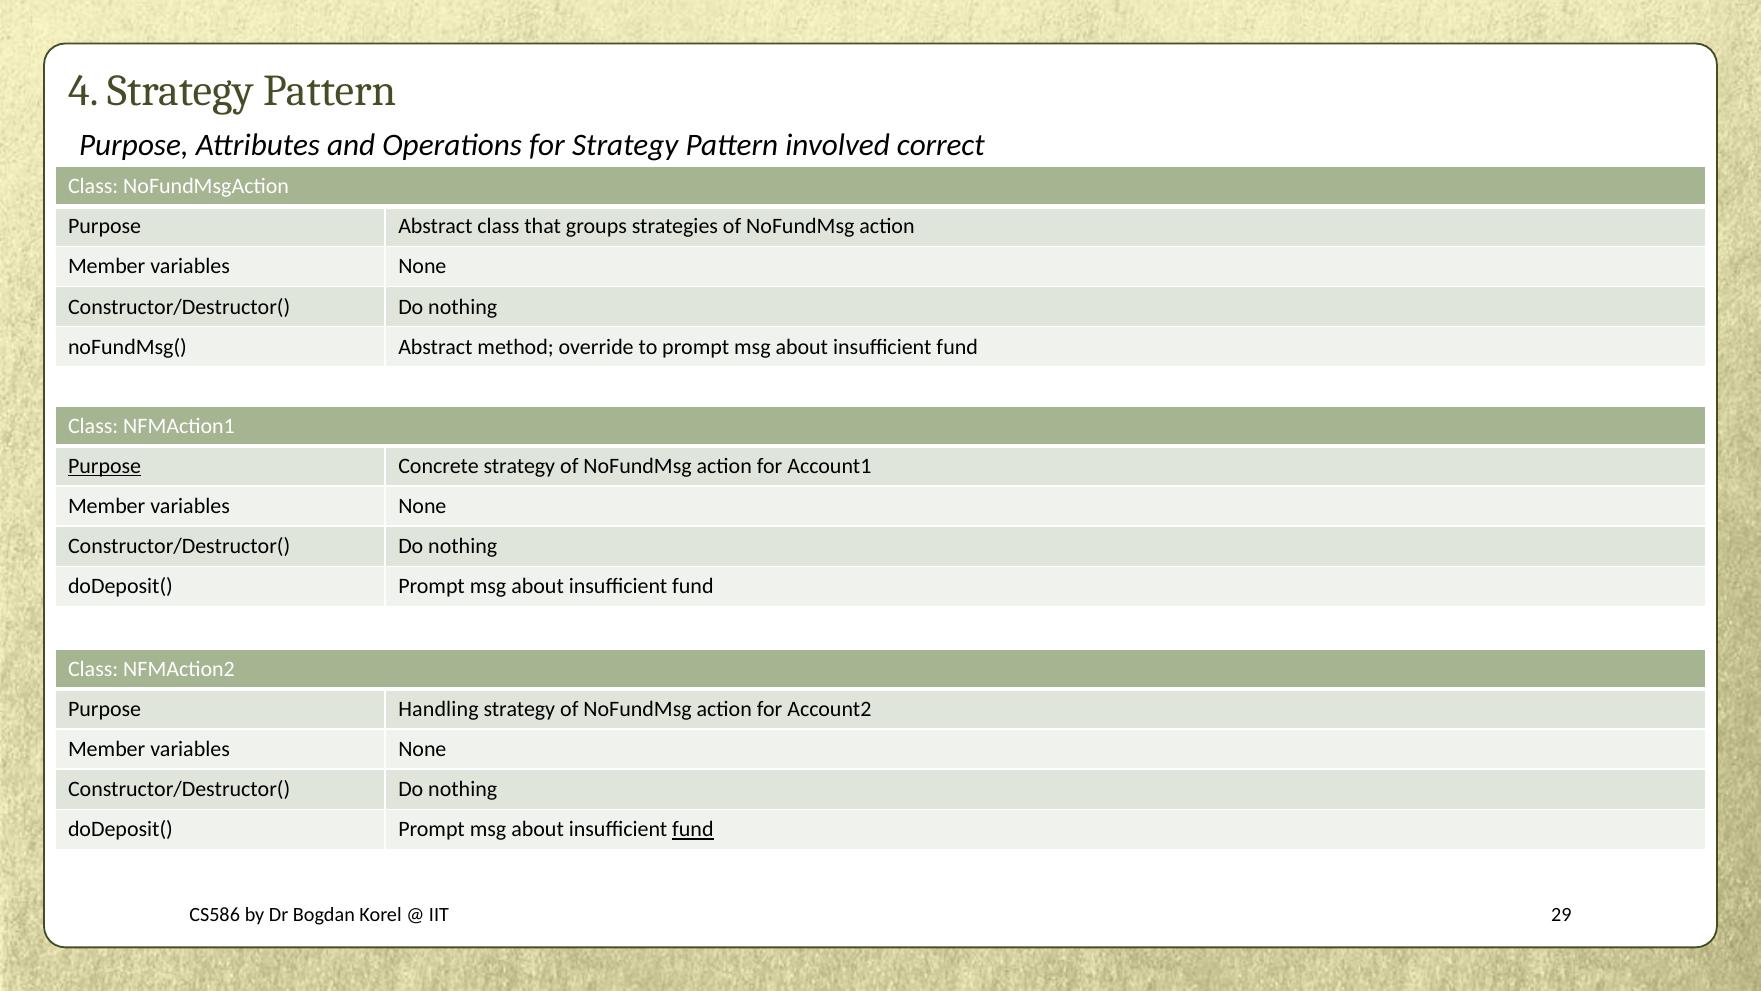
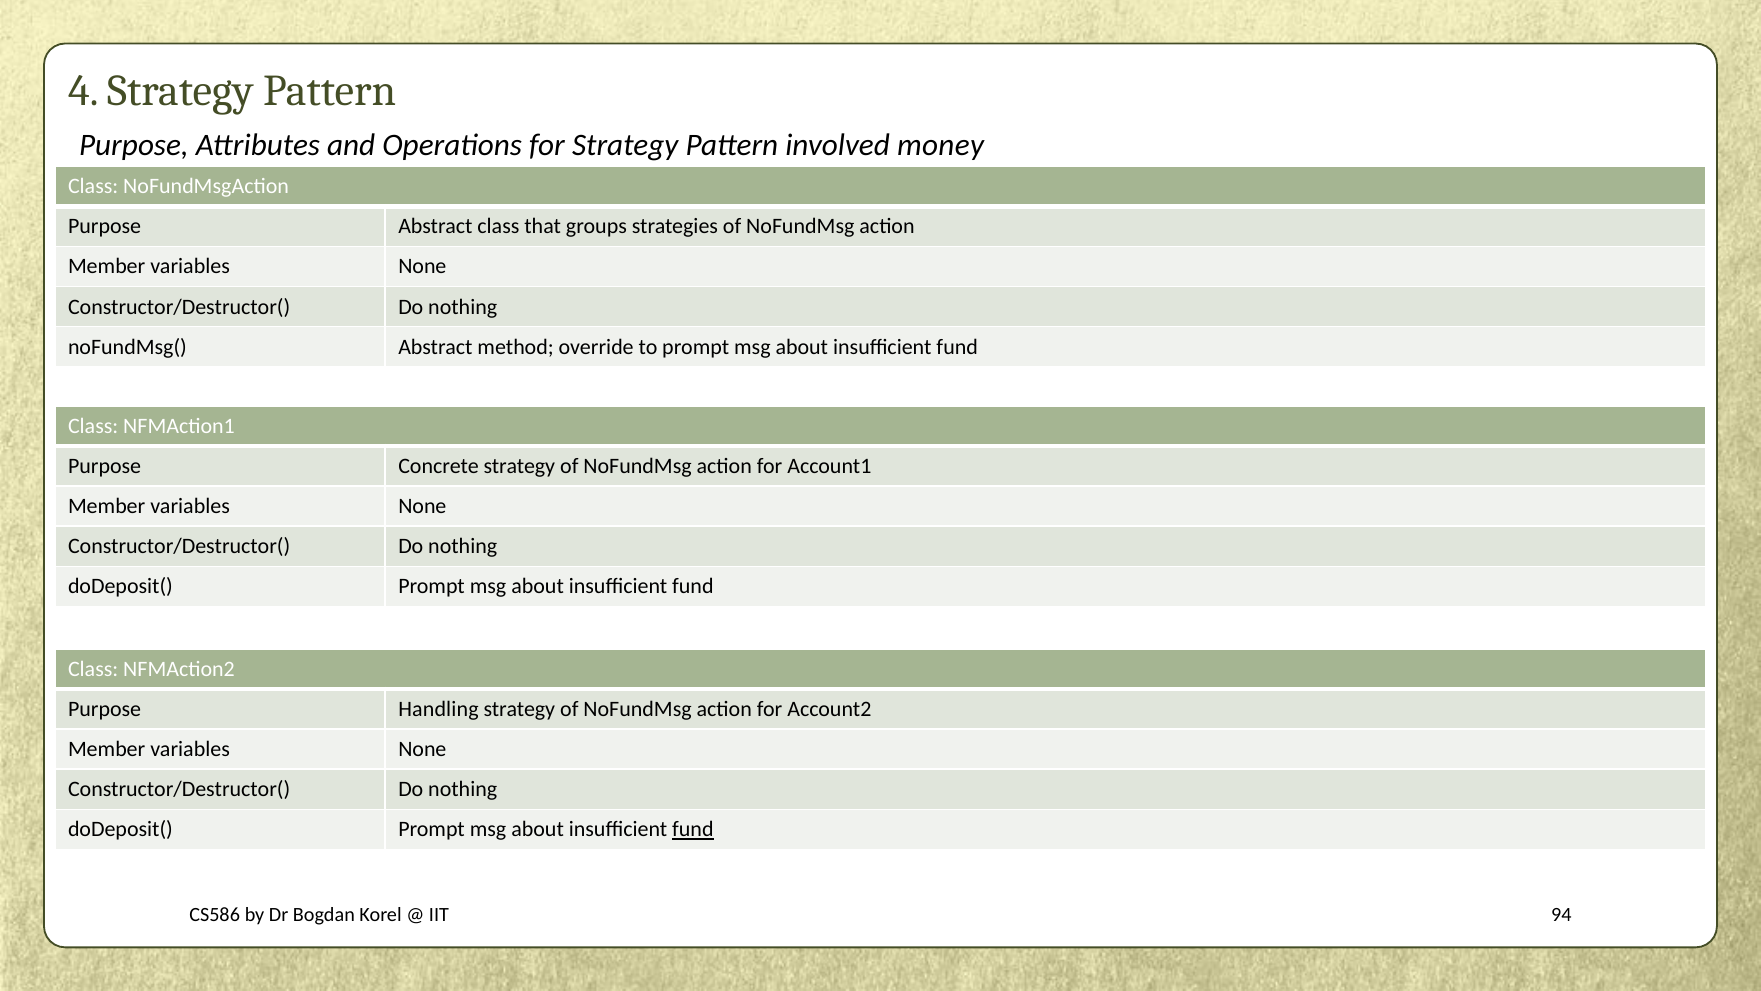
correct: correct -> money (941, 145)
Purpose underline: present -> none (105, 466)
29: 29 -> 94 (1561, 915)
